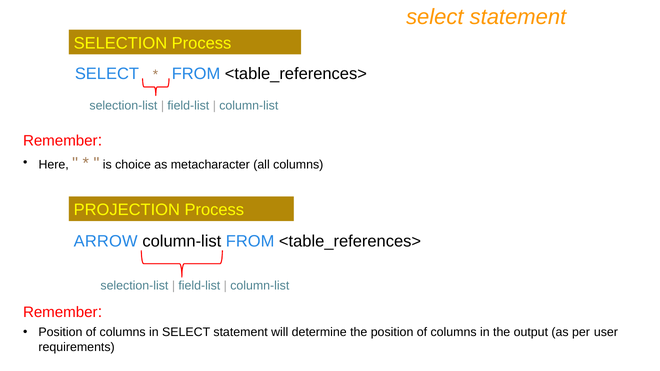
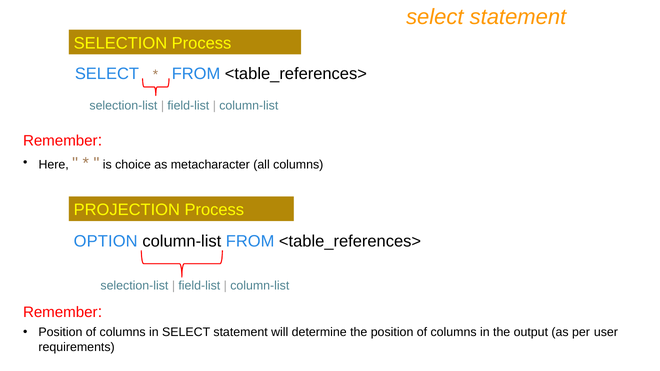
ARROW: ARROW -> OPTION (106, 241)
